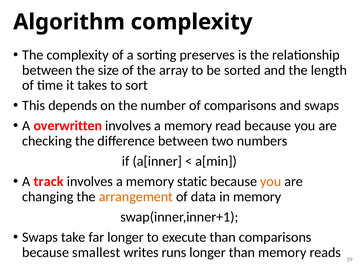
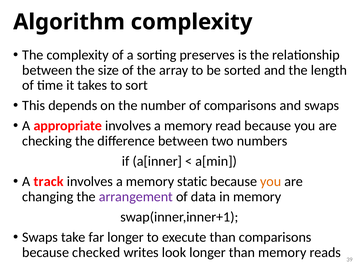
overwritten: overwritten -> appropriate (68, 126)
arrangement colour: orange -> purple (136, 196)
smallest: smallest -> checked (96, 252)
runs: runs -> look (174, 252)
